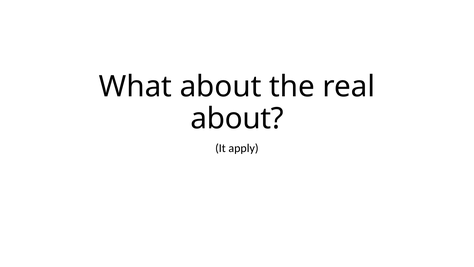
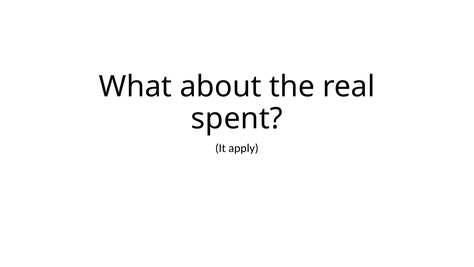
about: about -> spent (237, 118)
